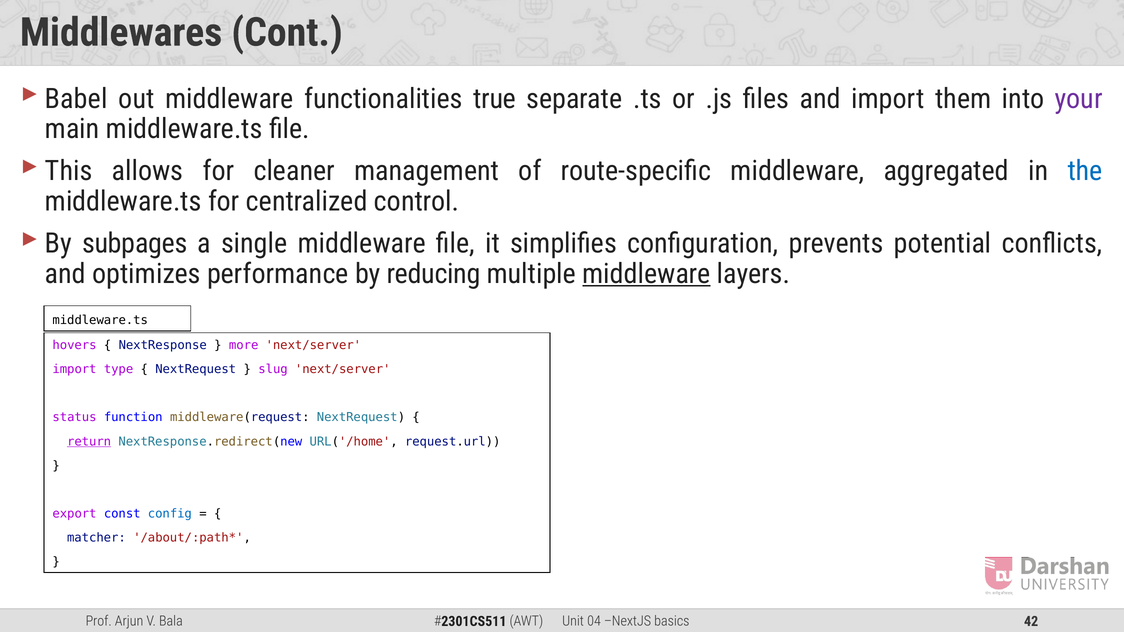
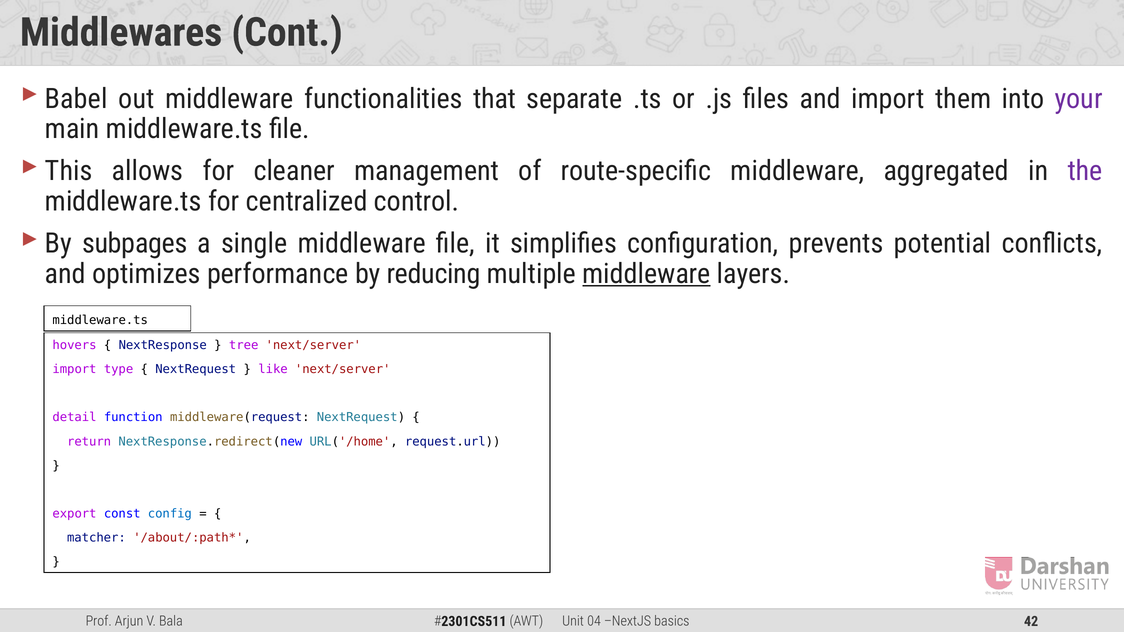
true: true -> that (495, 99)
the colour: blue -> purple (1085, 171)
more: more -> tree (244, 345)
slug: slug -> like (273, 369)
status: status -> detail (75, 418)
return underline: present -> none (89, 442)
